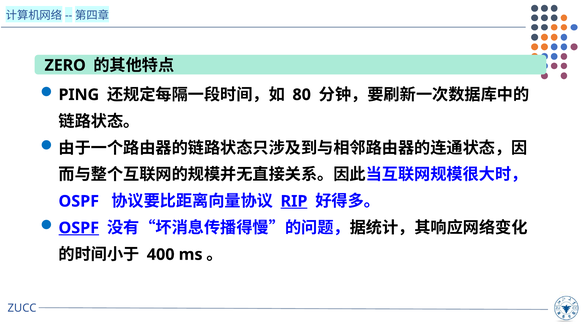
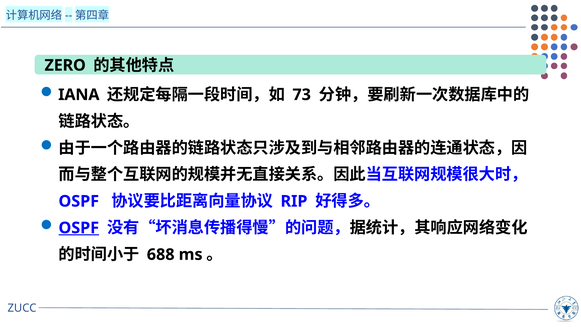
PING: PING -> IANA (79, 95)
80: 80 -> 73 (302, 95)
RIP underline: present -> none (294, 201)
400: 400 -> 688 (161, 254)
